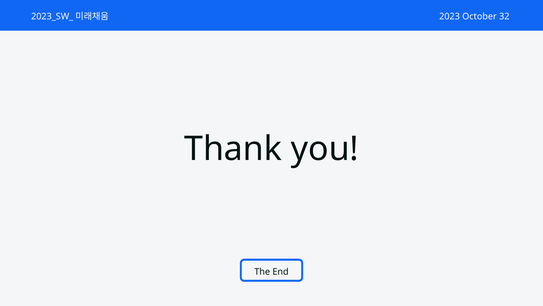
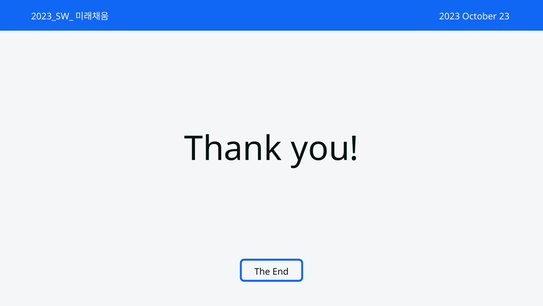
32: 32 -> 23 (504, 16)
